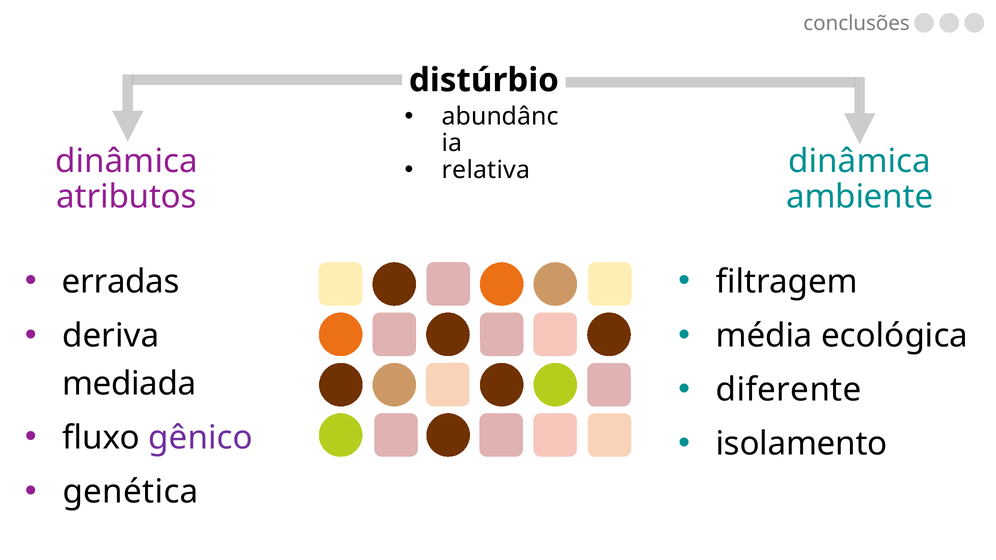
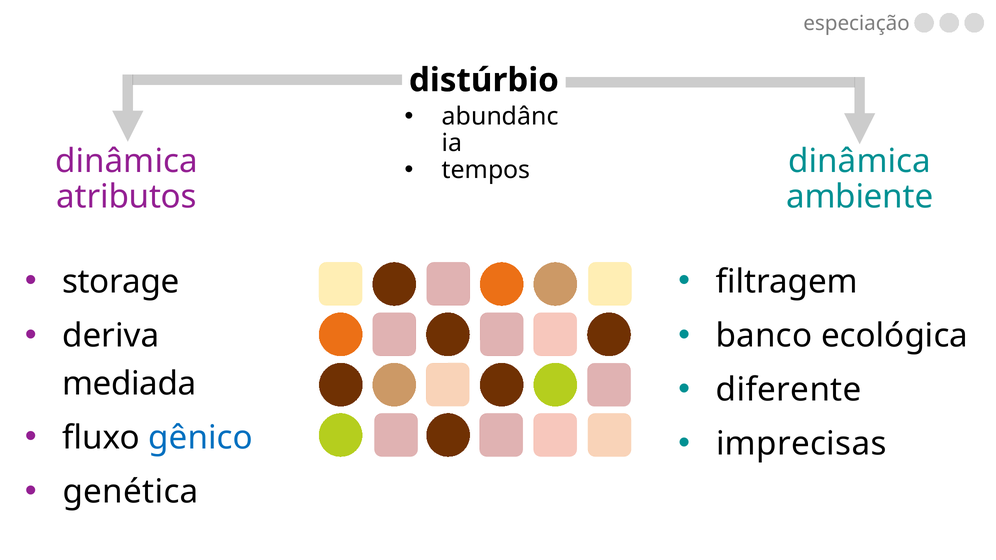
conclusões: conclusões -> especiação (857, 23)
relativa: relativa -> tempos (486, 170)
erradas: erradas -> storage (121, 282)
média: média -> banco (764, 336)
gênico colour: purple -> blue (200, 438)
isolamento: isolamento -> imprecisas (801, 444)
